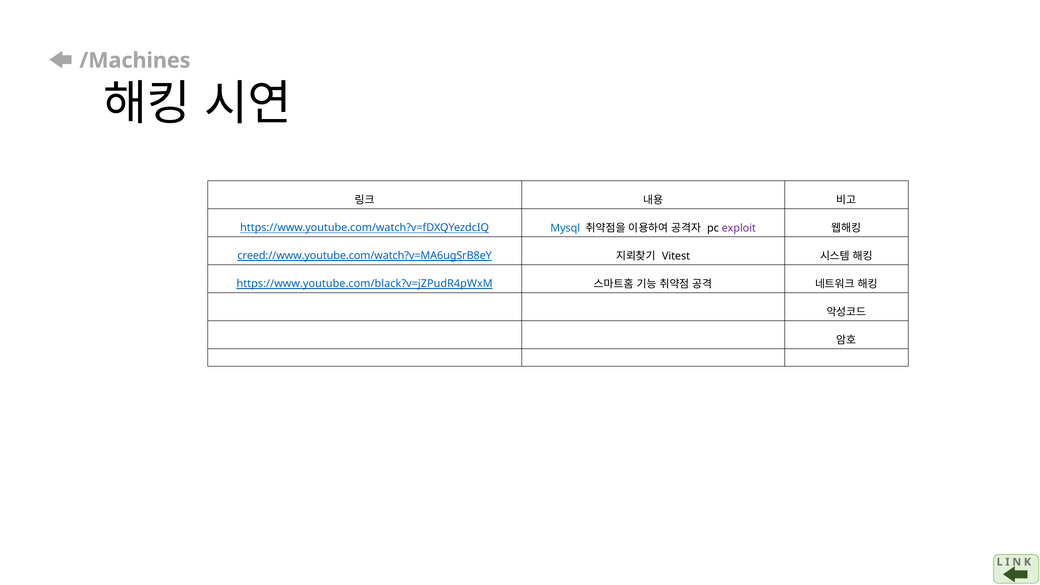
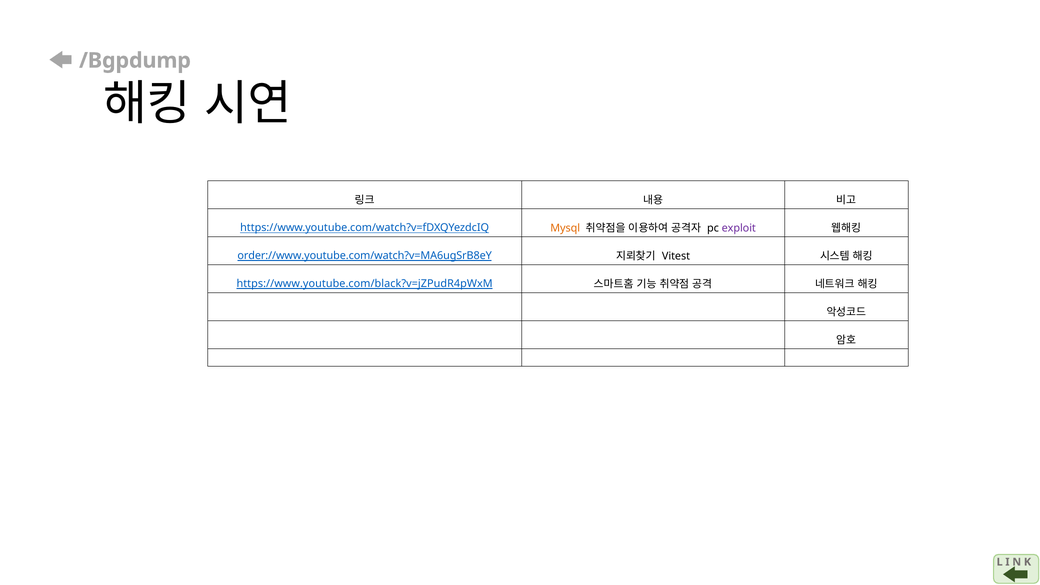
/Machines: /Machines -> /Bgpdump (135, 61)
Mysql colour: blue -> orange (565, 228)
creed://www.youtube.com/watch?v=MA6ugSrB8eY: creed://www.youtube.com/watch?v=MA6ugSrB8eY -> order://www.youtube.com/watch?v=MA6ugSrB8eY (365, 256)
